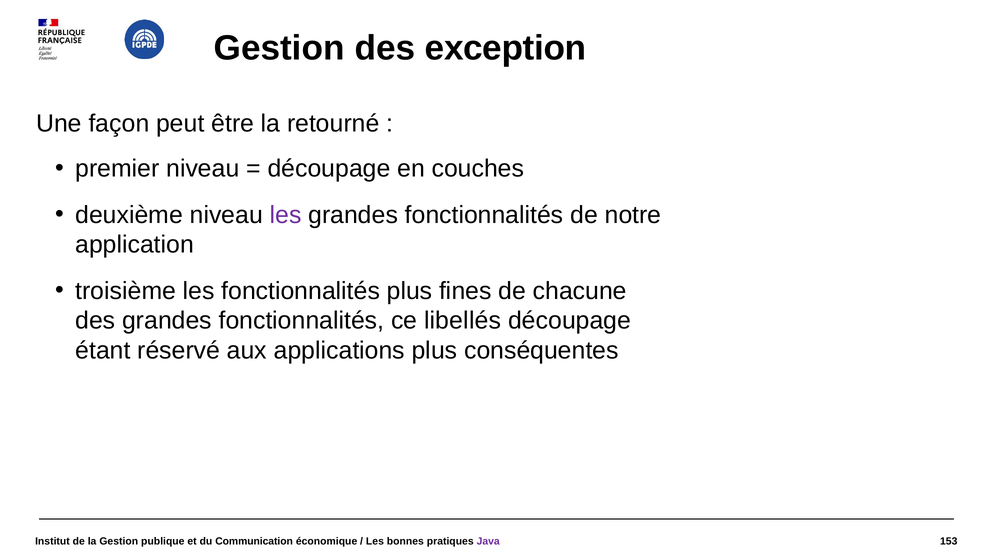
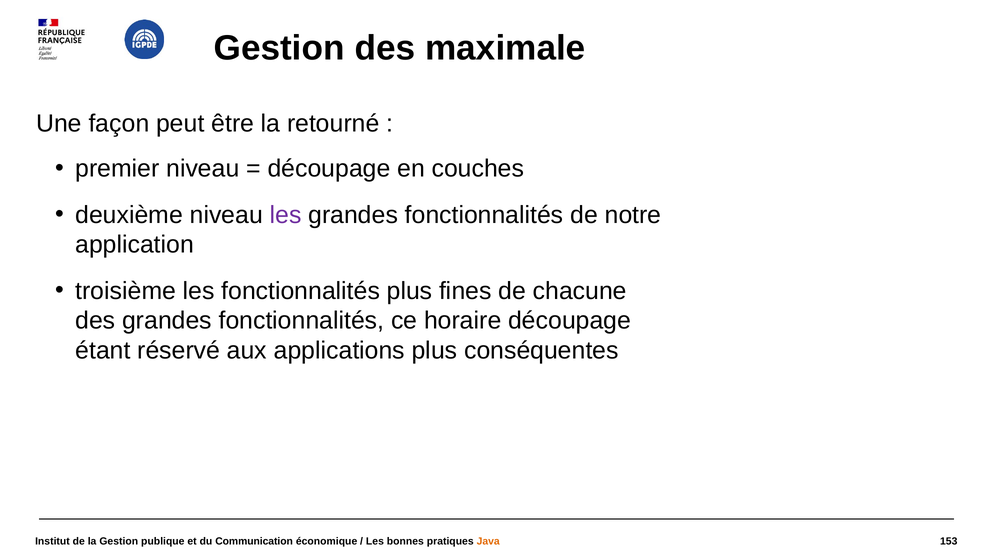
exception: exception -> maximale (505, 48)
libellés: libellés -> horaire (463, 321)
Java colour: purple -> orange (488, 542)
